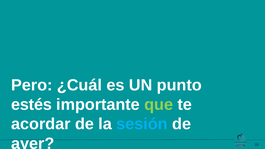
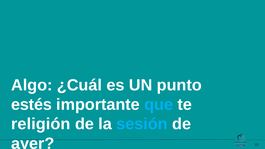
Pero: Pero -> Algo (32, 85)
que colour: light green -> light blue (159, 105)
acordar: acordar -> religión (41, 124)
